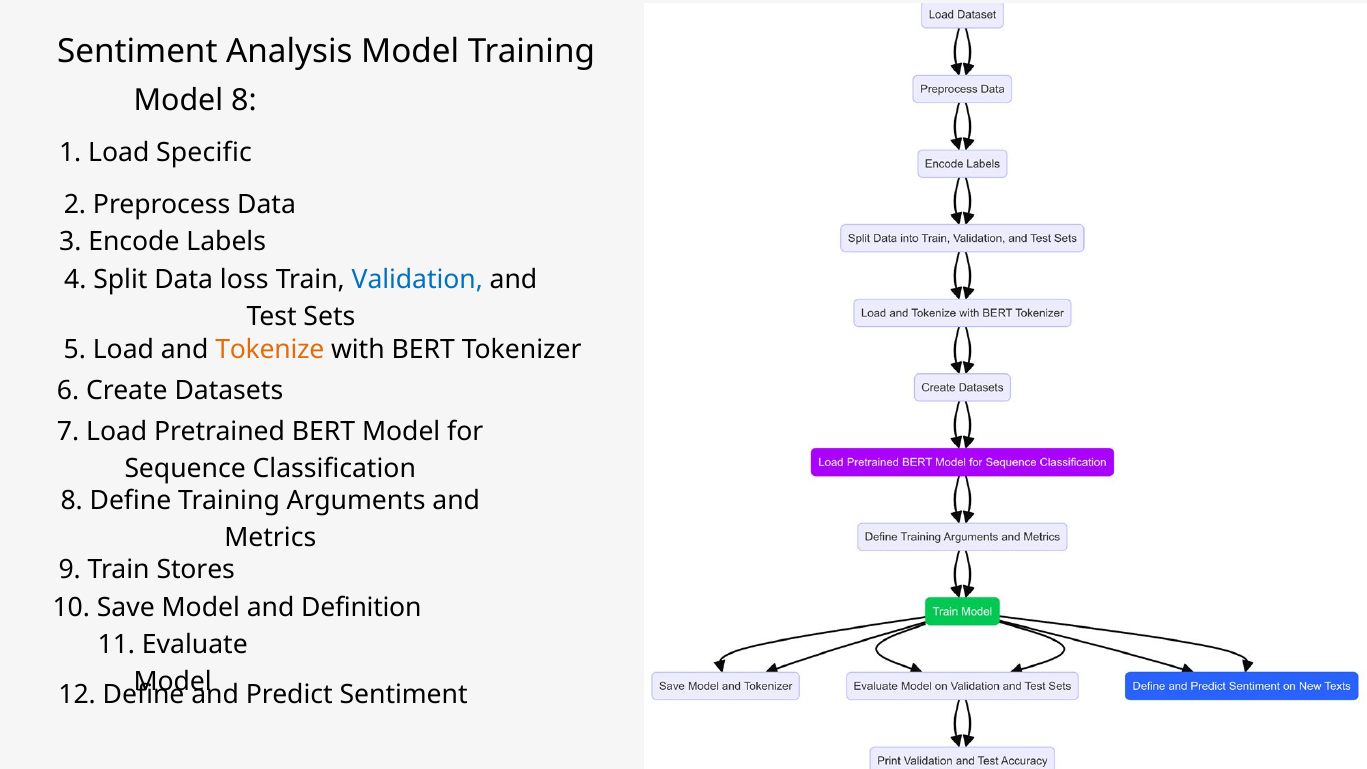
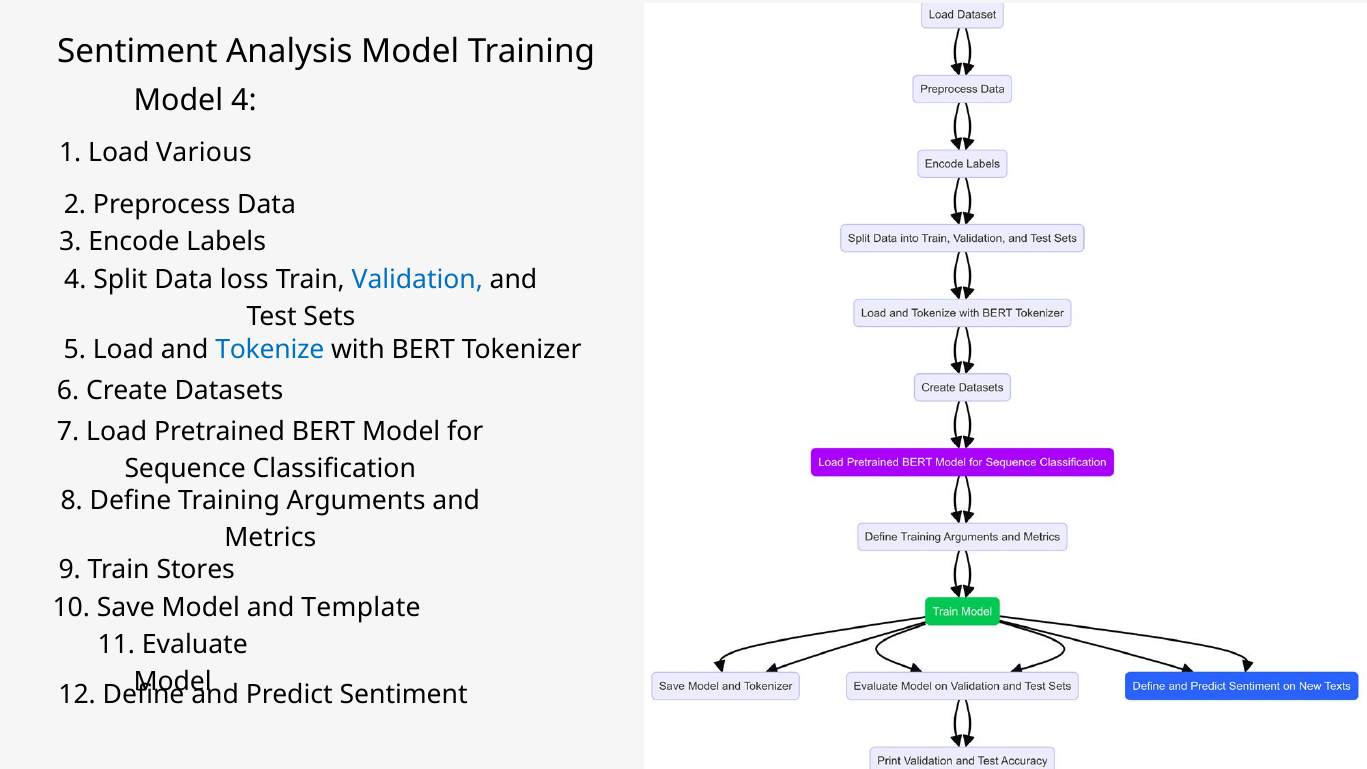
Model 8: 8 -> 4 (244, 100)
Specific: Specific -> Various (204, 153)
Tokenize colour: orange -> blue (270, 350)
Definition: Definition -> Template (361, 607)
